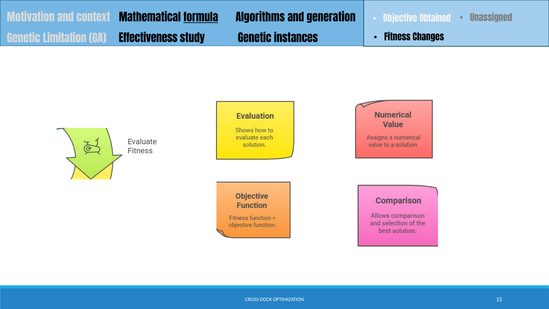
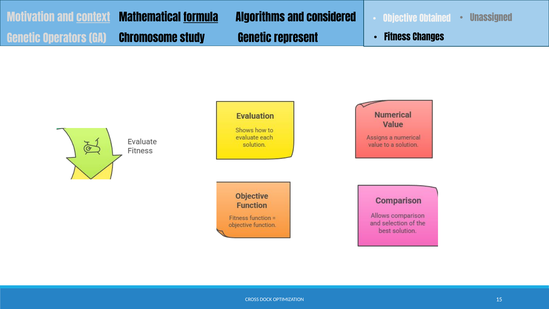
context underline: none -> present (93, 18)
generation: generation -> considered (331, 18)
instances: instances -> represent (296, 38)
Limitation: Limitation -> Operators (65, 39)
Effectiveness: Effectiveness -> Chromosome (148, 38)
